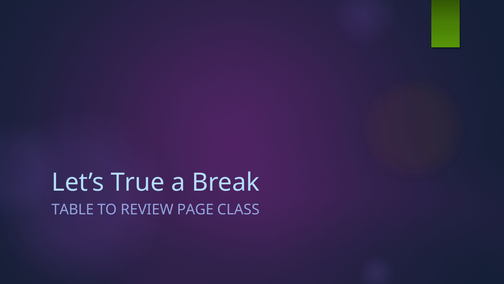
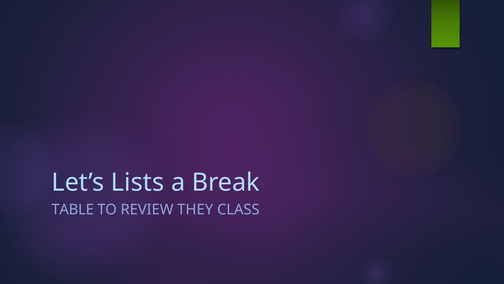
True: True -> Lists (138, 182)
PAGE: PAGE -> THEY (195, 209)
